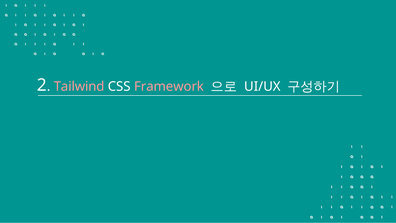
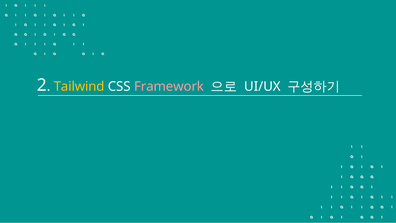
Tailwind colour: pink -> yellow (79, 86)
